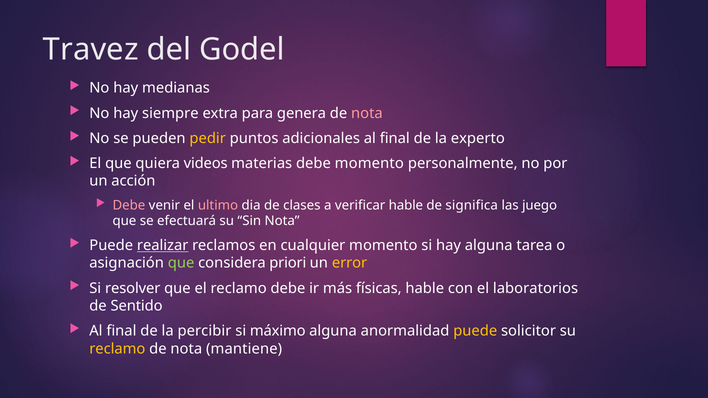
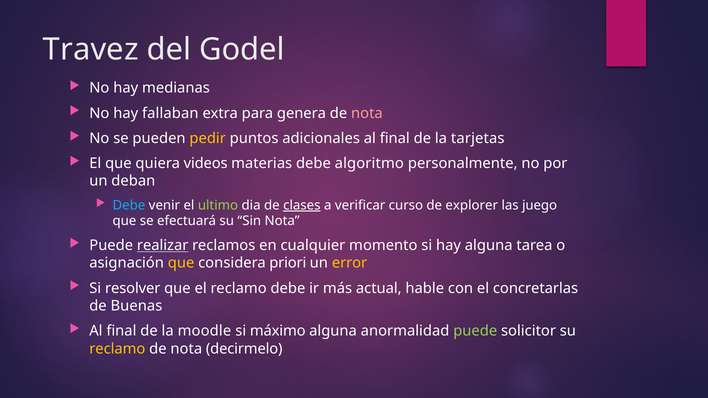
siempre: siempre -> fallaban (170, 113)
experto: experto -> tarjetas (478, 138)
debe momento: momento -> algoritmo (369, 163)
acción: acción -> deban (133, 181)
Debe colour: pink -> light blue (129, 205)
ultimo colour: pink -> light green (218, 205)
clases underline: none -> present (302, 205)
verificar hable: hable -> curso (406, 205)
significa: significa -> explorer (472, 205)
que colour: light green -> yellow (181, 263)
físicas: físicas -> actual (379, 288)
laboratorios: laboratorios -> concretarlas (536, 288)
Sentido: Sentido -> Buenas (136, 306)
percibir: percibir -> moodle (204, 331)
puede colour: yellow -> light green (475, 331)
mantiene: mantiene -> decirmelo (244, 349)
